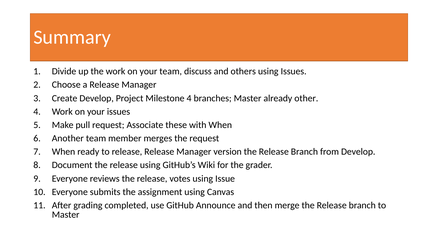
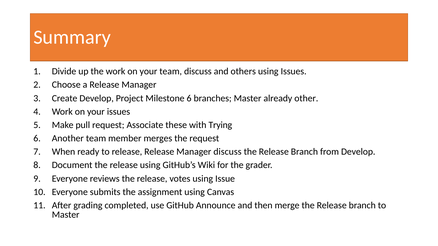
Milestone 4: 4 -> 6 (189, 98)
with When: When -> Trying (220, 125)
Manager version: version -> discuss (227, 152)
